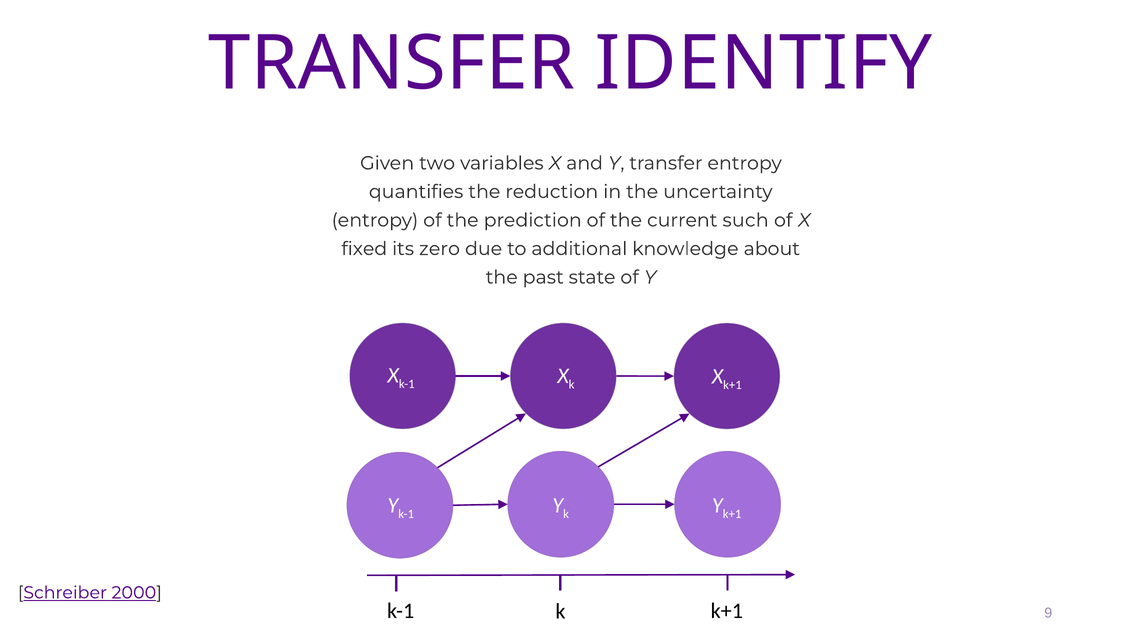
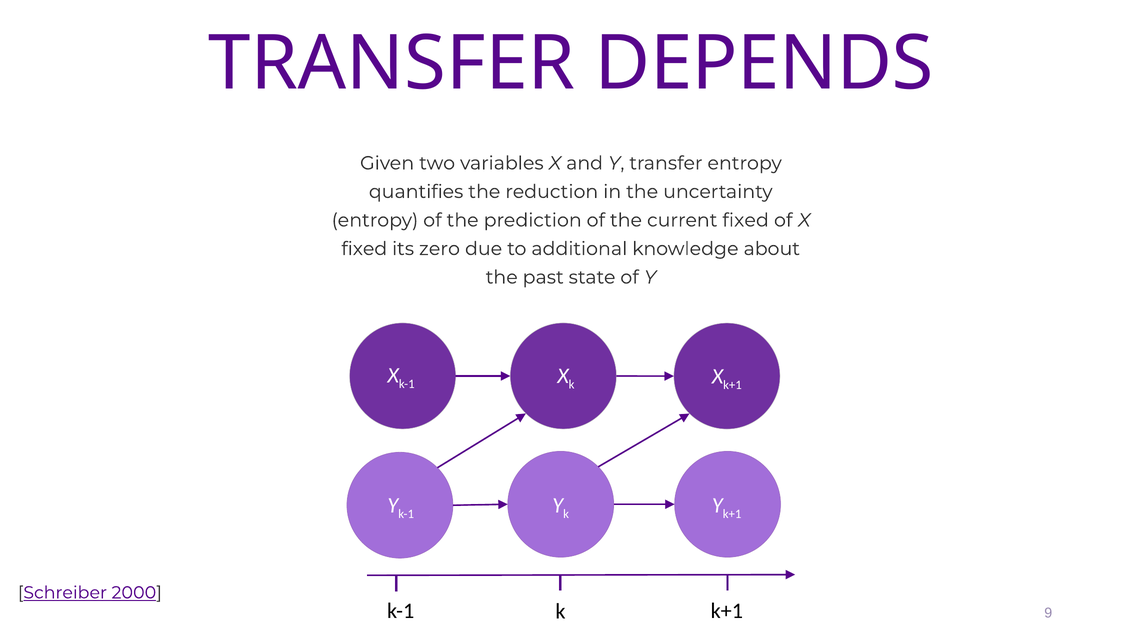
IDENTIFY: IDENTIFY -> DEPENDS (764, 63)
current such: such -> fixed (746, 220)
